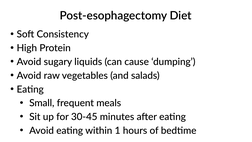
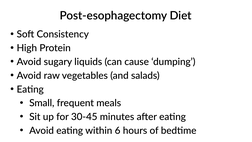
1: 1 -> 6 (118, 130)
